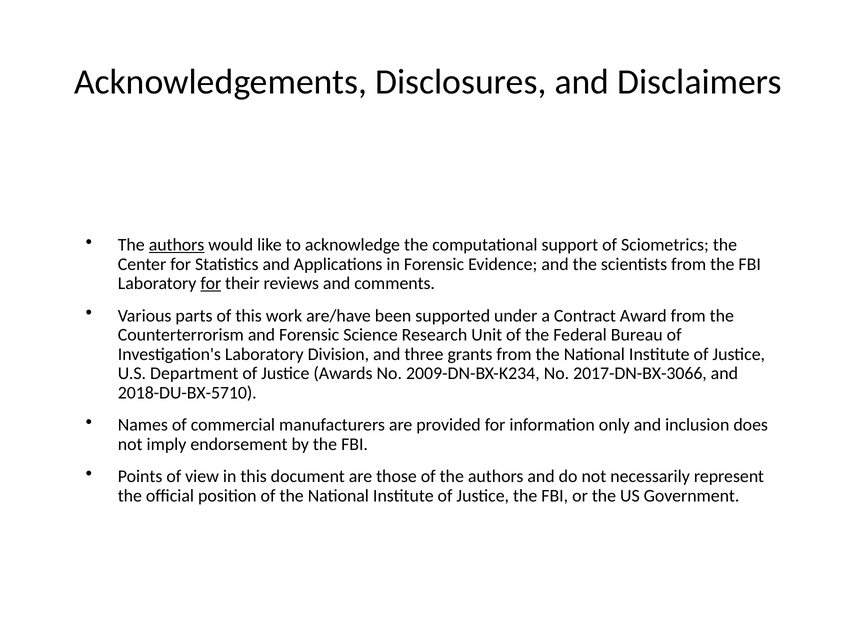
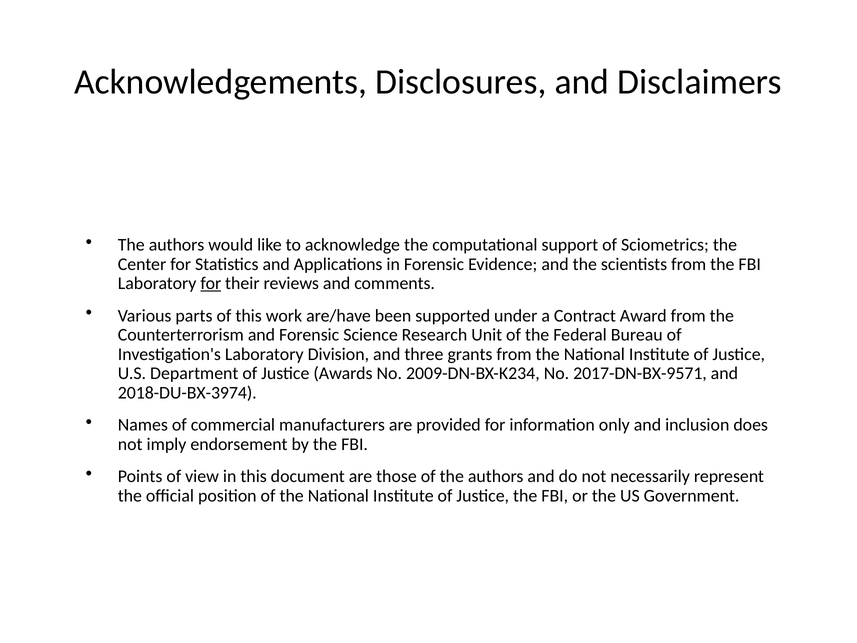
authors underline: present -> none (177, 245)
2017-DN-BX-3066: 2017-DN-BX-3066 -> 2017-DN-BX-9571 (640, 373)
2018-DU-BX-5710: 2018-DU-BX-5710 -> 2018-DU-BX-3974 (187, 393)
